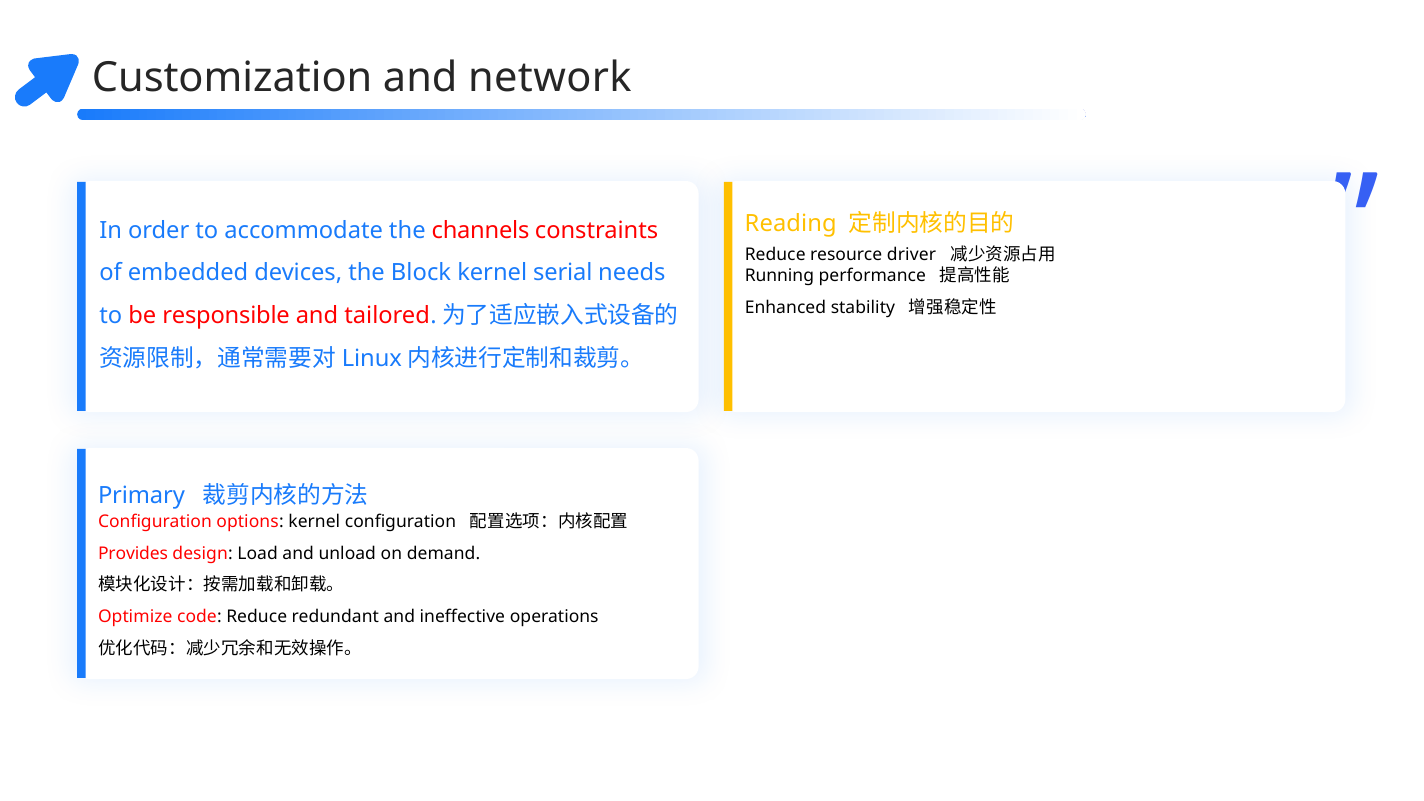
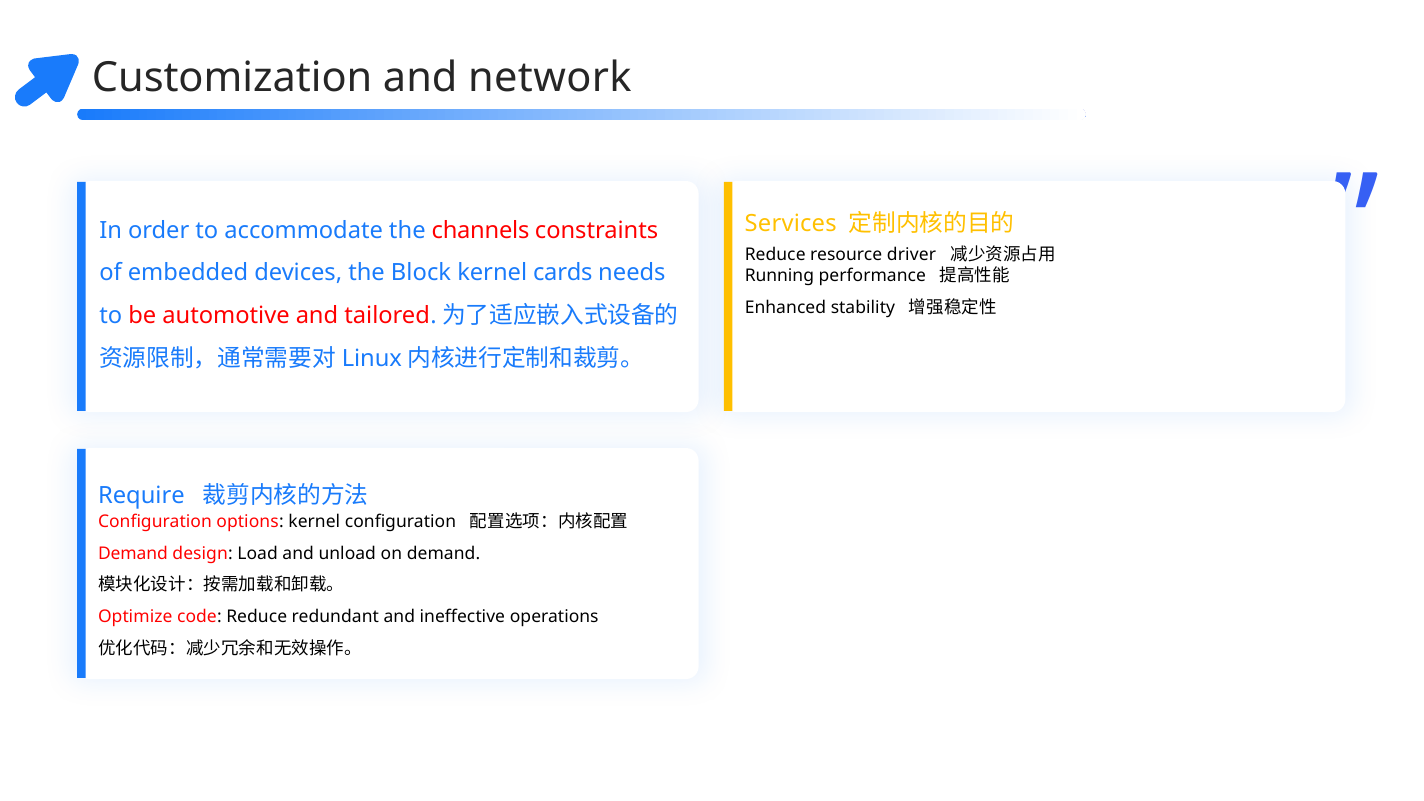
Reading: Reading -> Services (791, 223)
serial: serial -> cards (563, 273)
responsible: responsible -> automotive (226, 316)
Primary: Primary -> Require (141, 496)
Provides: Provides -> Demand (133, 553)
